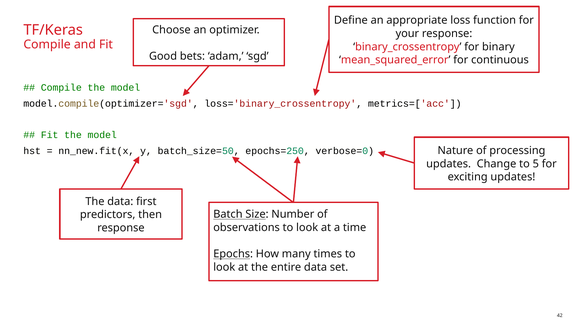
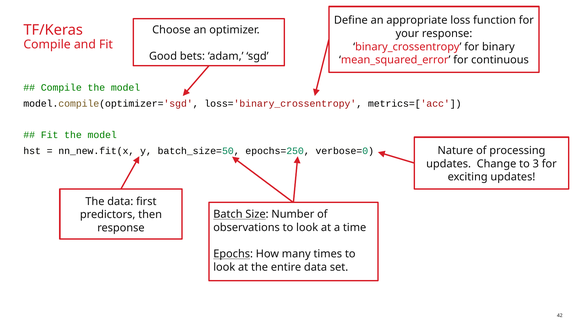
5: 5 -> 3 (536, 164)
